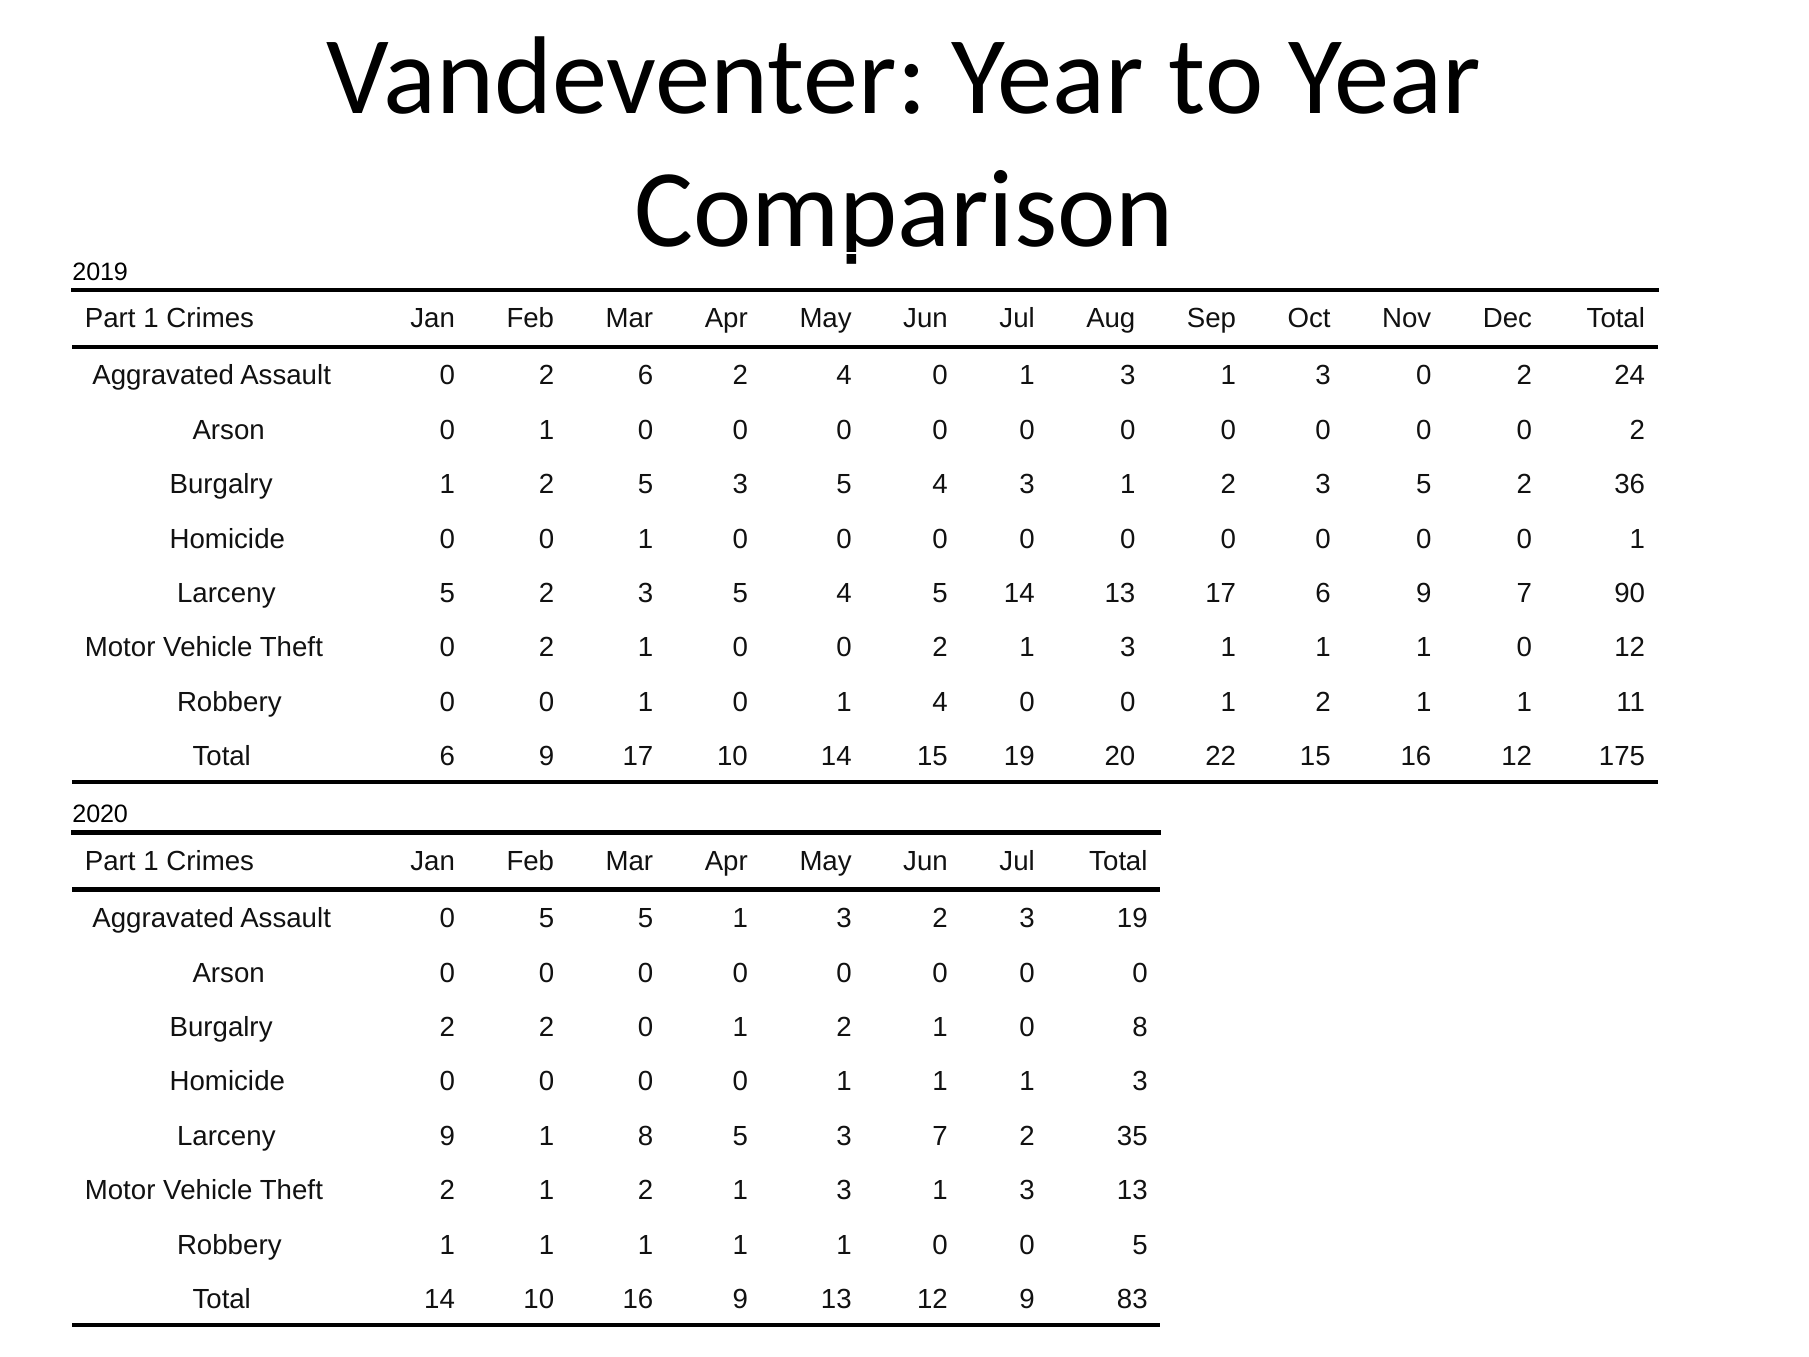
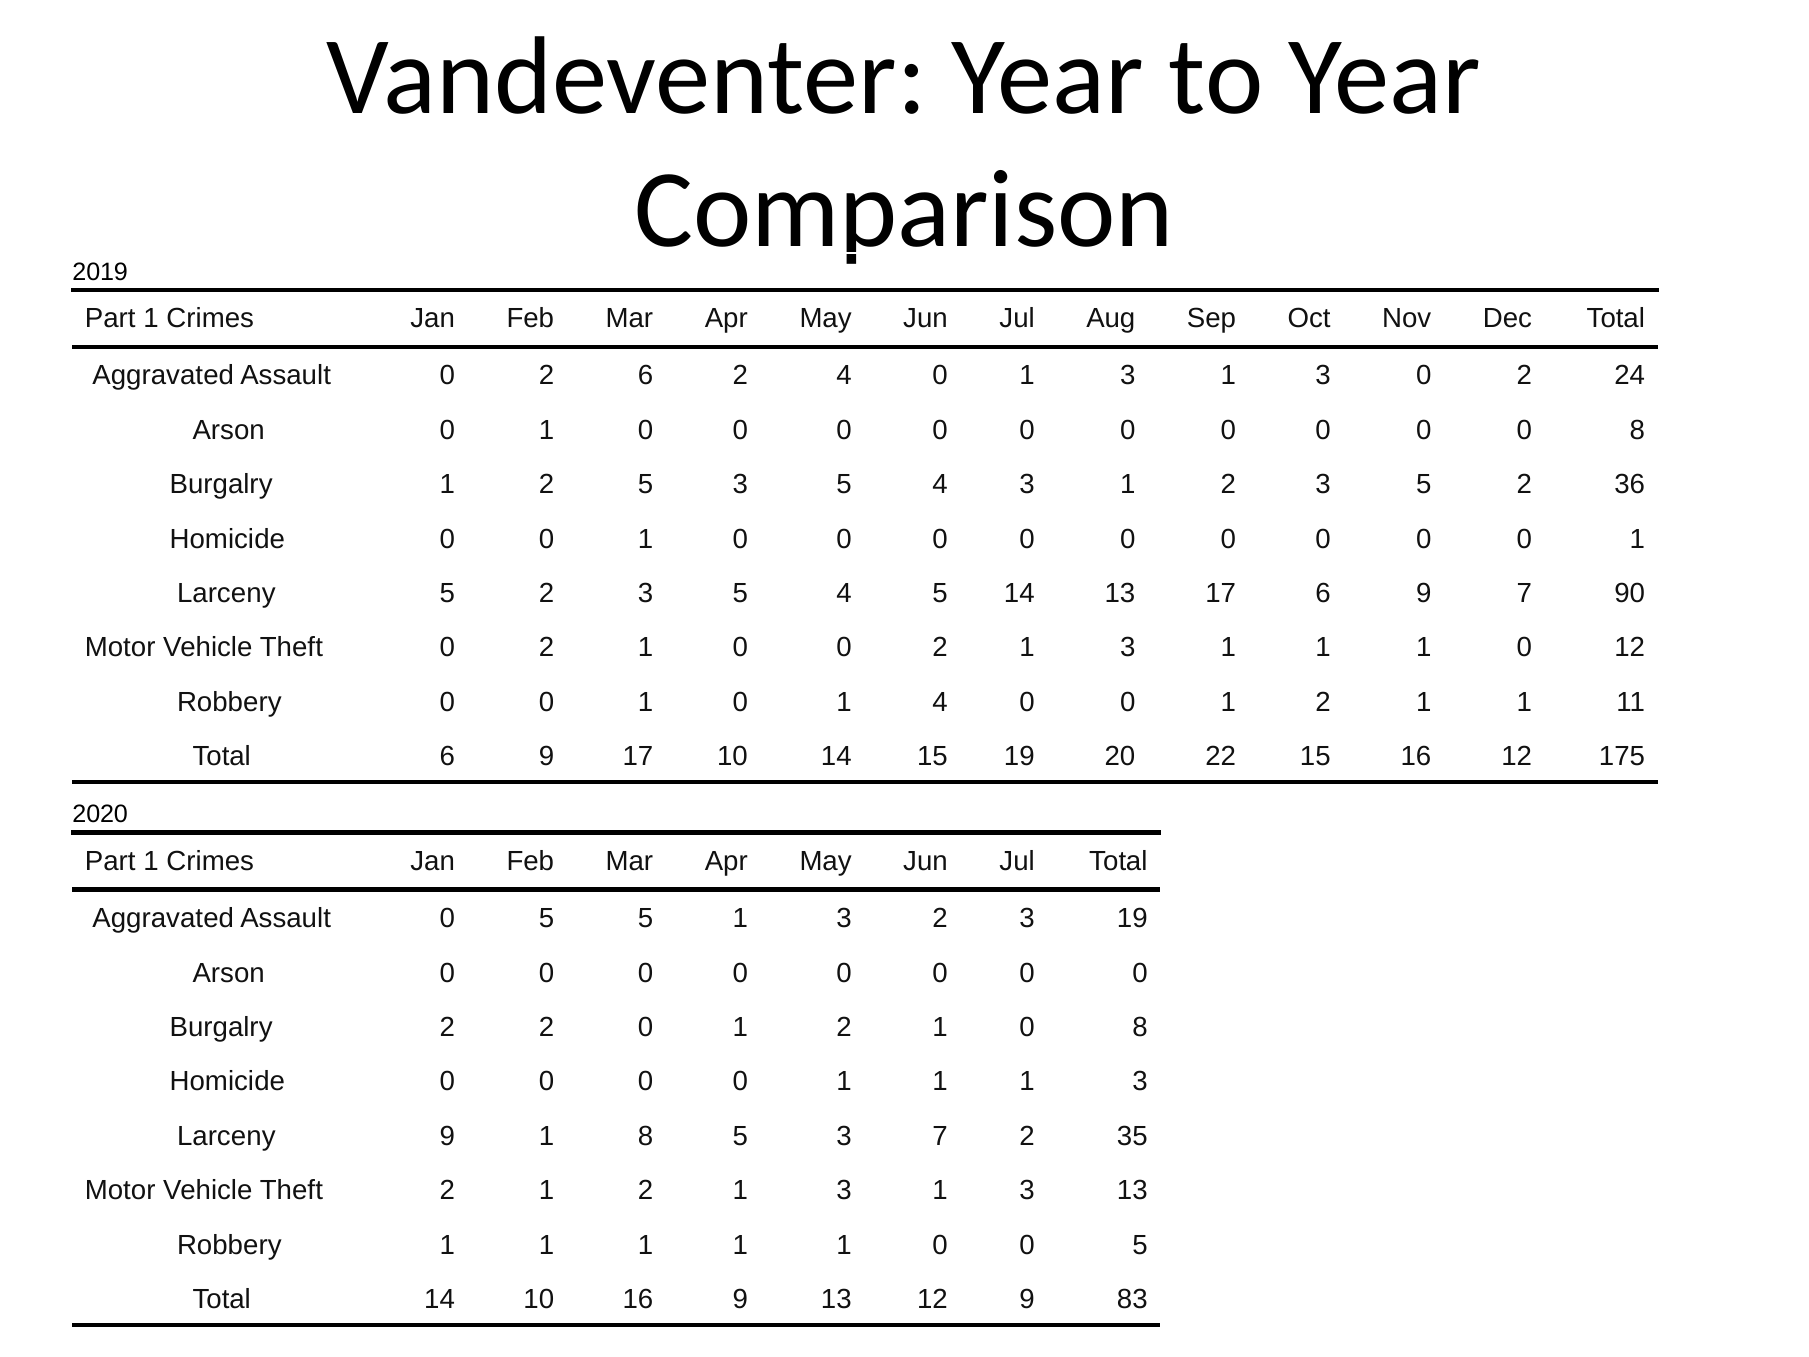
0 0 0 2: 2 -> 8 (1637, 430)
